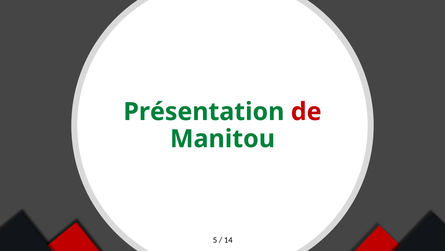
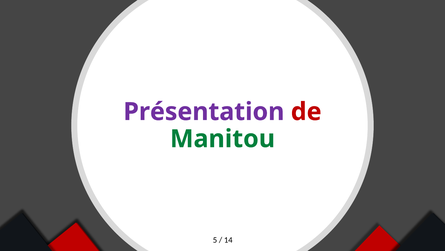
Présentation colour: green -> purple (204, 111)
